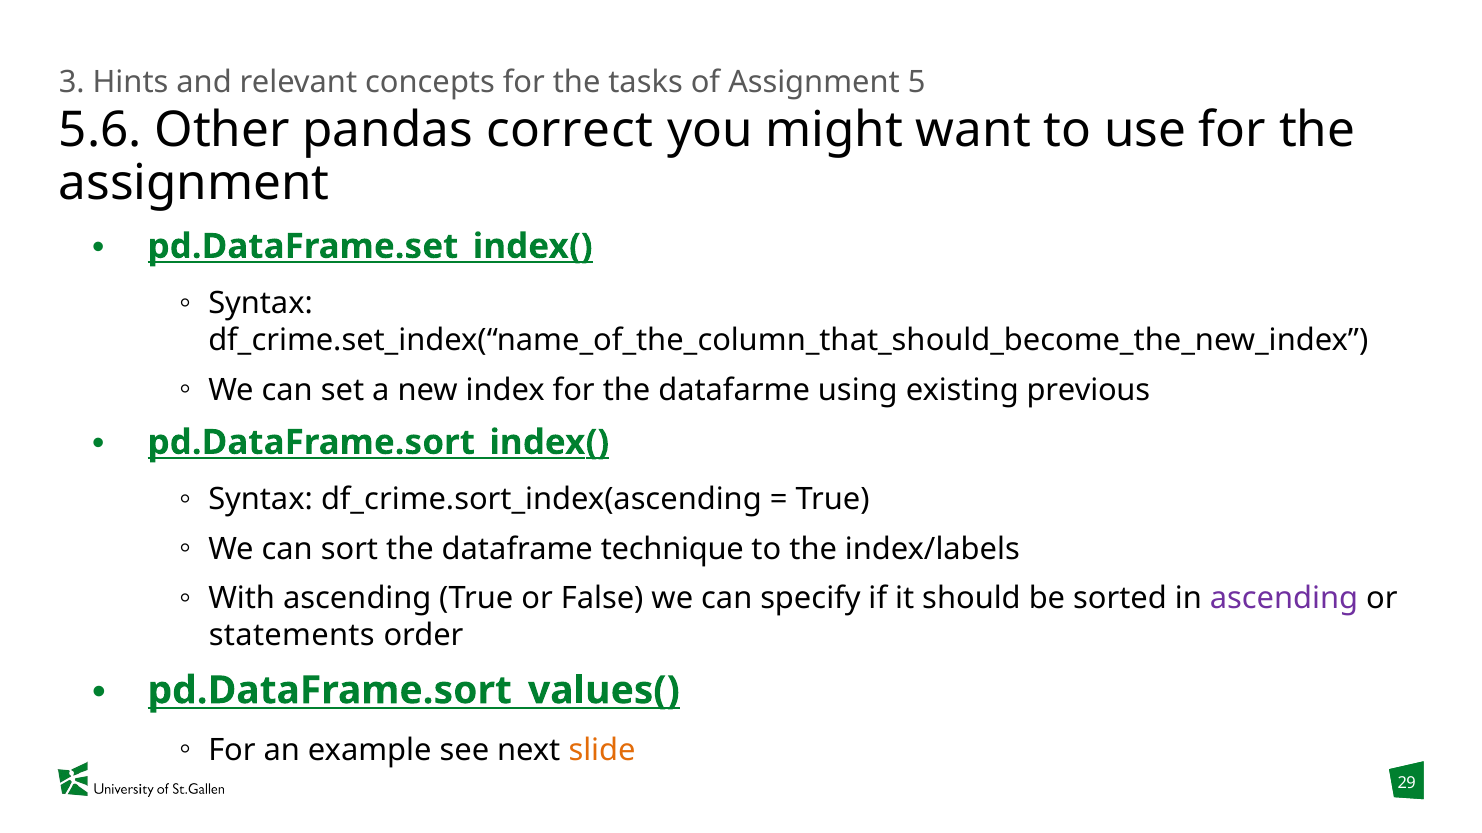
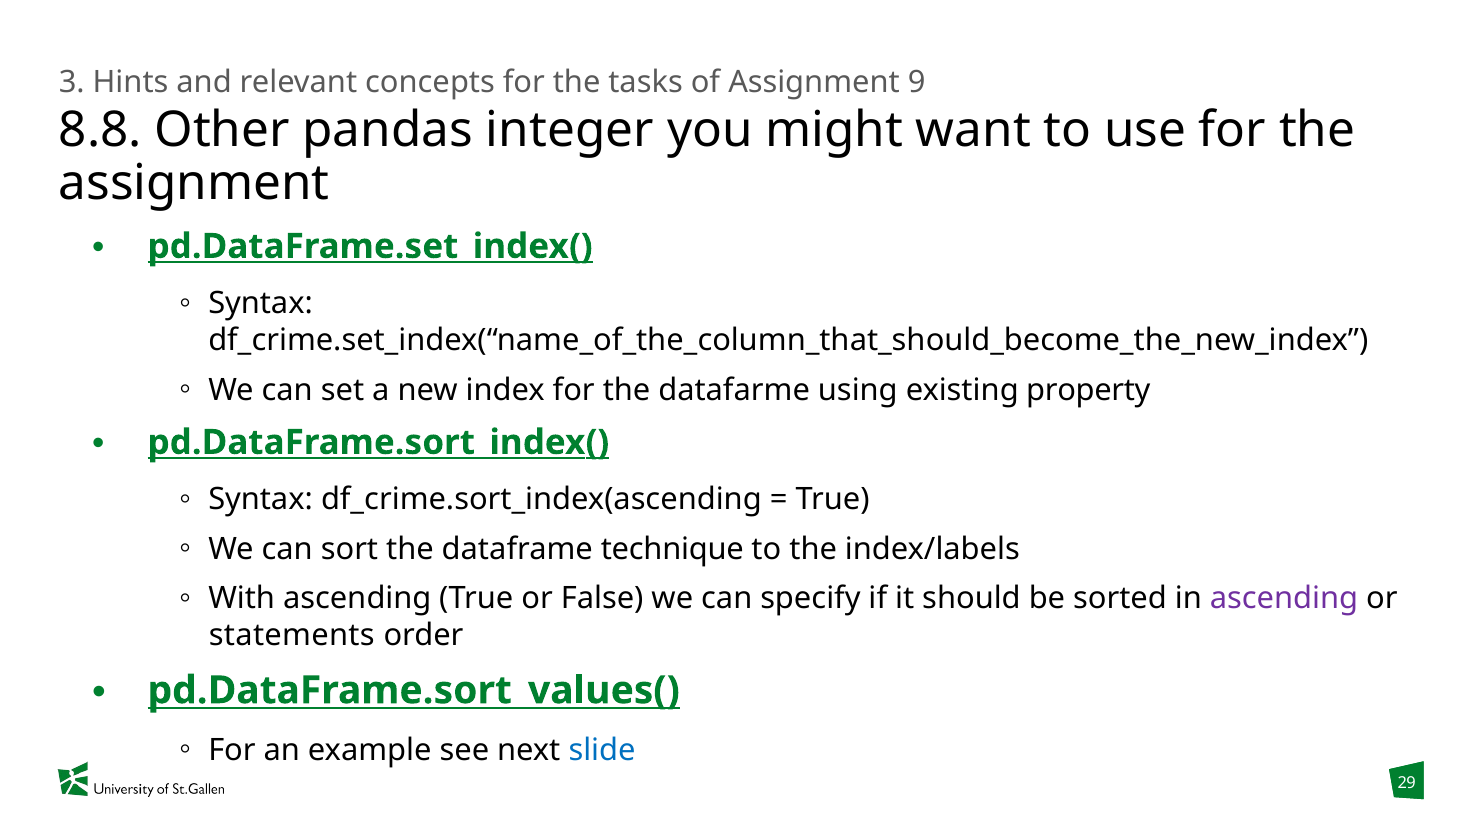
5: 5 -> 9 (917, 83)
5.6: 5.6 -> 8.8 (100, 130)
correct: correct -> integer (570, 130)
previous: previous -> property (1088, 390)
slide colour: orange -> blue (602, 751)
